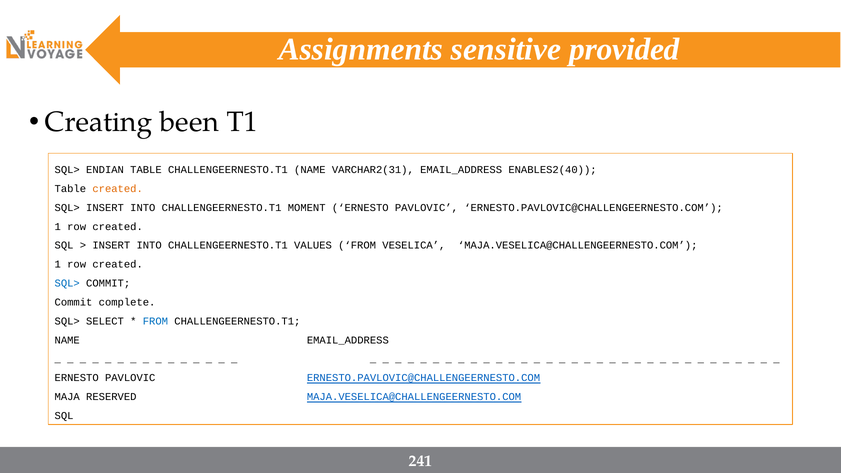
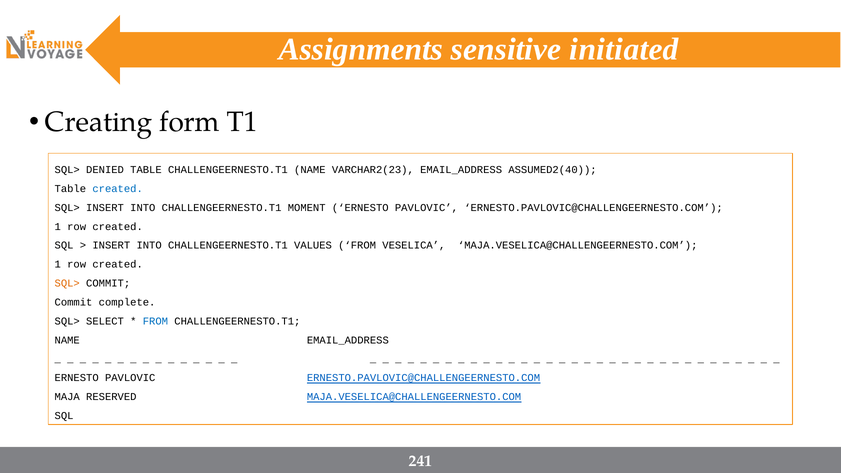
provided: provided -> initiated (624, 50)
been: been -> form (190, 122)
ENDIAN: ENDIAN -> DENIED (105, 170)
VARCHAR2(31: VARCHAR2(31 -> VARCHAR2(23 (373, 170)
ENABLES2(40: ENABLES2(40 -> ASSUMED2(40 (552, 170)
created colour: orange -> blue (118, 189)
SQL> colour: blue -> orange (67, 283)
